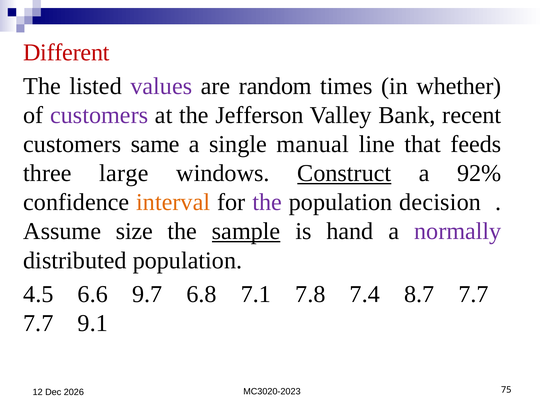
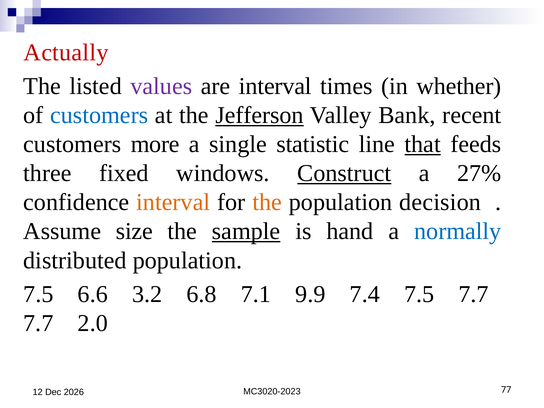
Different: Different -> Actually (66, 52)
are random: random -> interval (275, 86)
customers colour: purple -> blue (99, 115)
Jefferson underline: none -> present (260, 115)
same: same -> more (155, 144)
manual: manual -> statistic (313, 144)
that underline: none -> present (423, 144)
large: large -> fixed (124, 173)
92%: 92% -> 27% (479, 173)
the colour: purple -> orange (267, 202)
normally colour: purple -> blue (458, 231)
4.5: 4.5 -> 7.5 (38, 294)
9.7: 9.7 -> 3.2 (147, 294)
7.8: 7.8 -> 9.9 (310, 294)
7.4 8.7: 8.7 -> 7.5 (419, 294)
9.1: 9.1 -> 2.0 (93, 323)
75: 75 -> 77 (506, 390)
